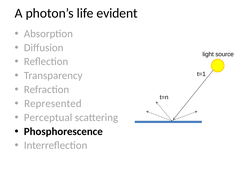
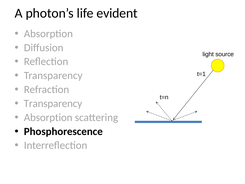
Represented: Represented -> Transparency (53, 103)
Perceptual: Perceptual -> Absorption (48, 117)
